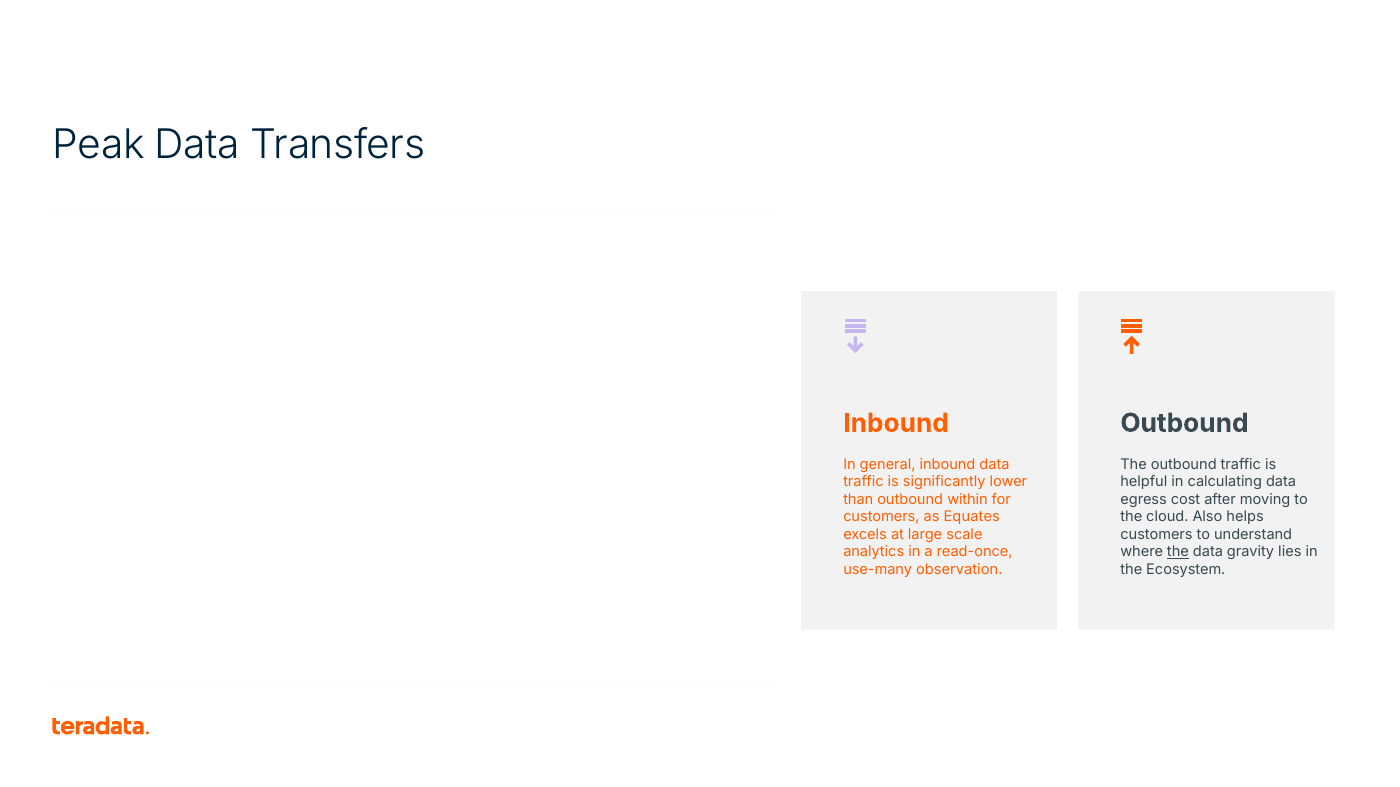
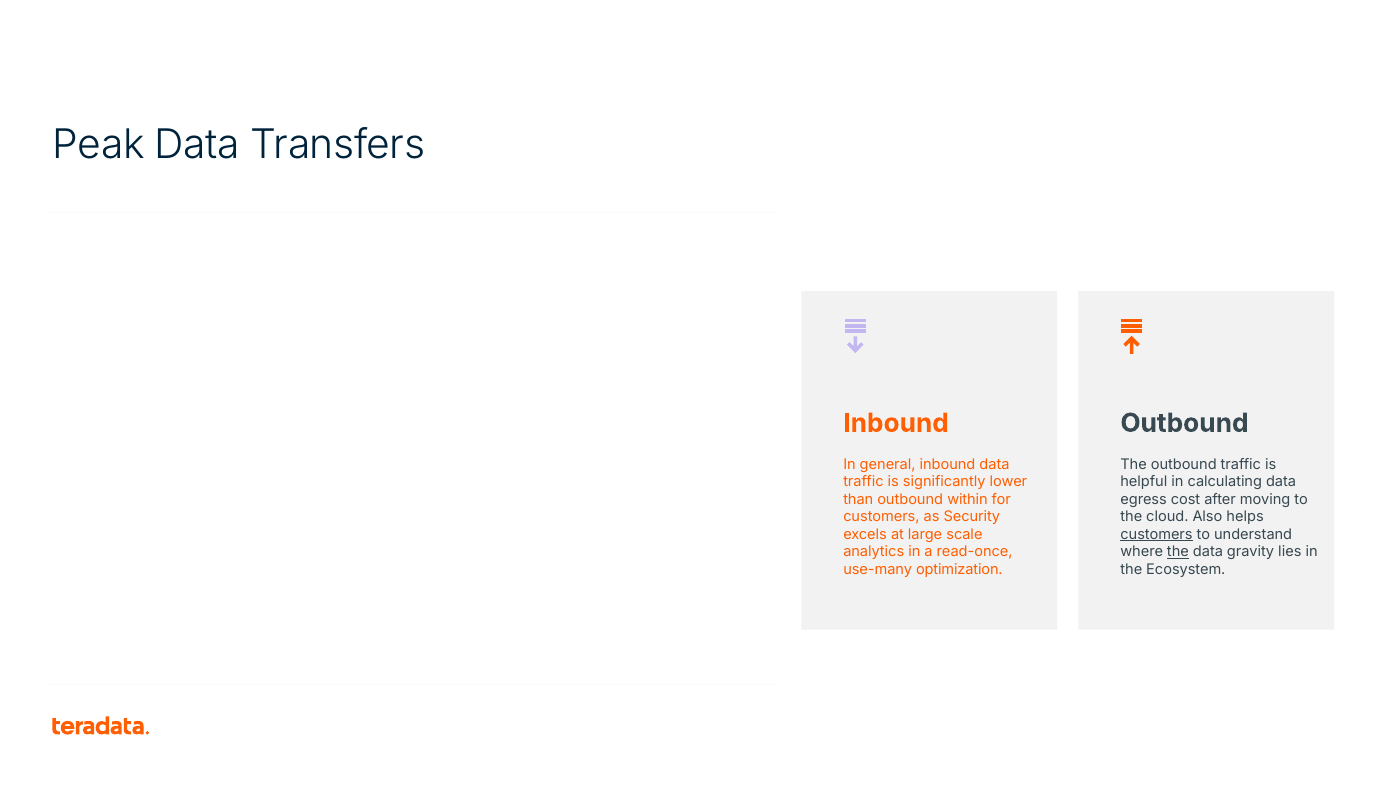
Equates: Equates -> Security (972, 517)
customers underline: none -> present (1157, 535)
observation: observation -> optimization (959, 570)
